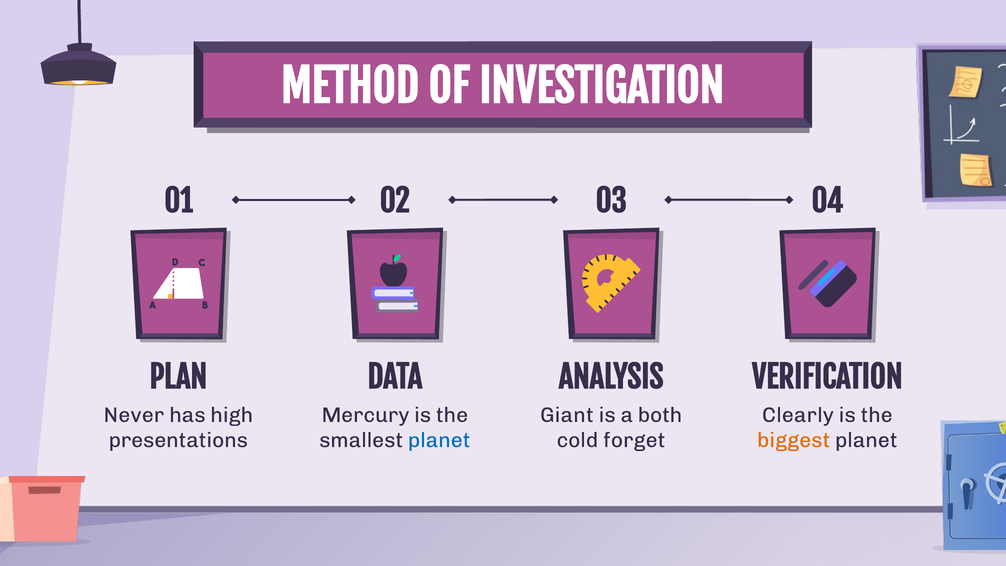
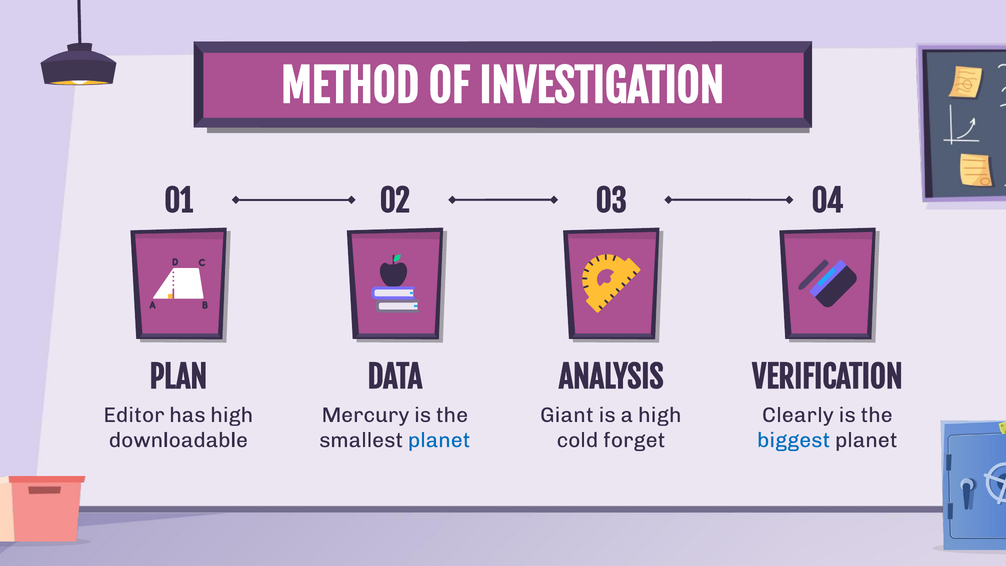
Never: Never -> Editor (134, 415)
a both: both -> high (660, 415)
presentations: presentations -> downloadable (178, 440)
biggest colour: orange -> blue (794, 440)
